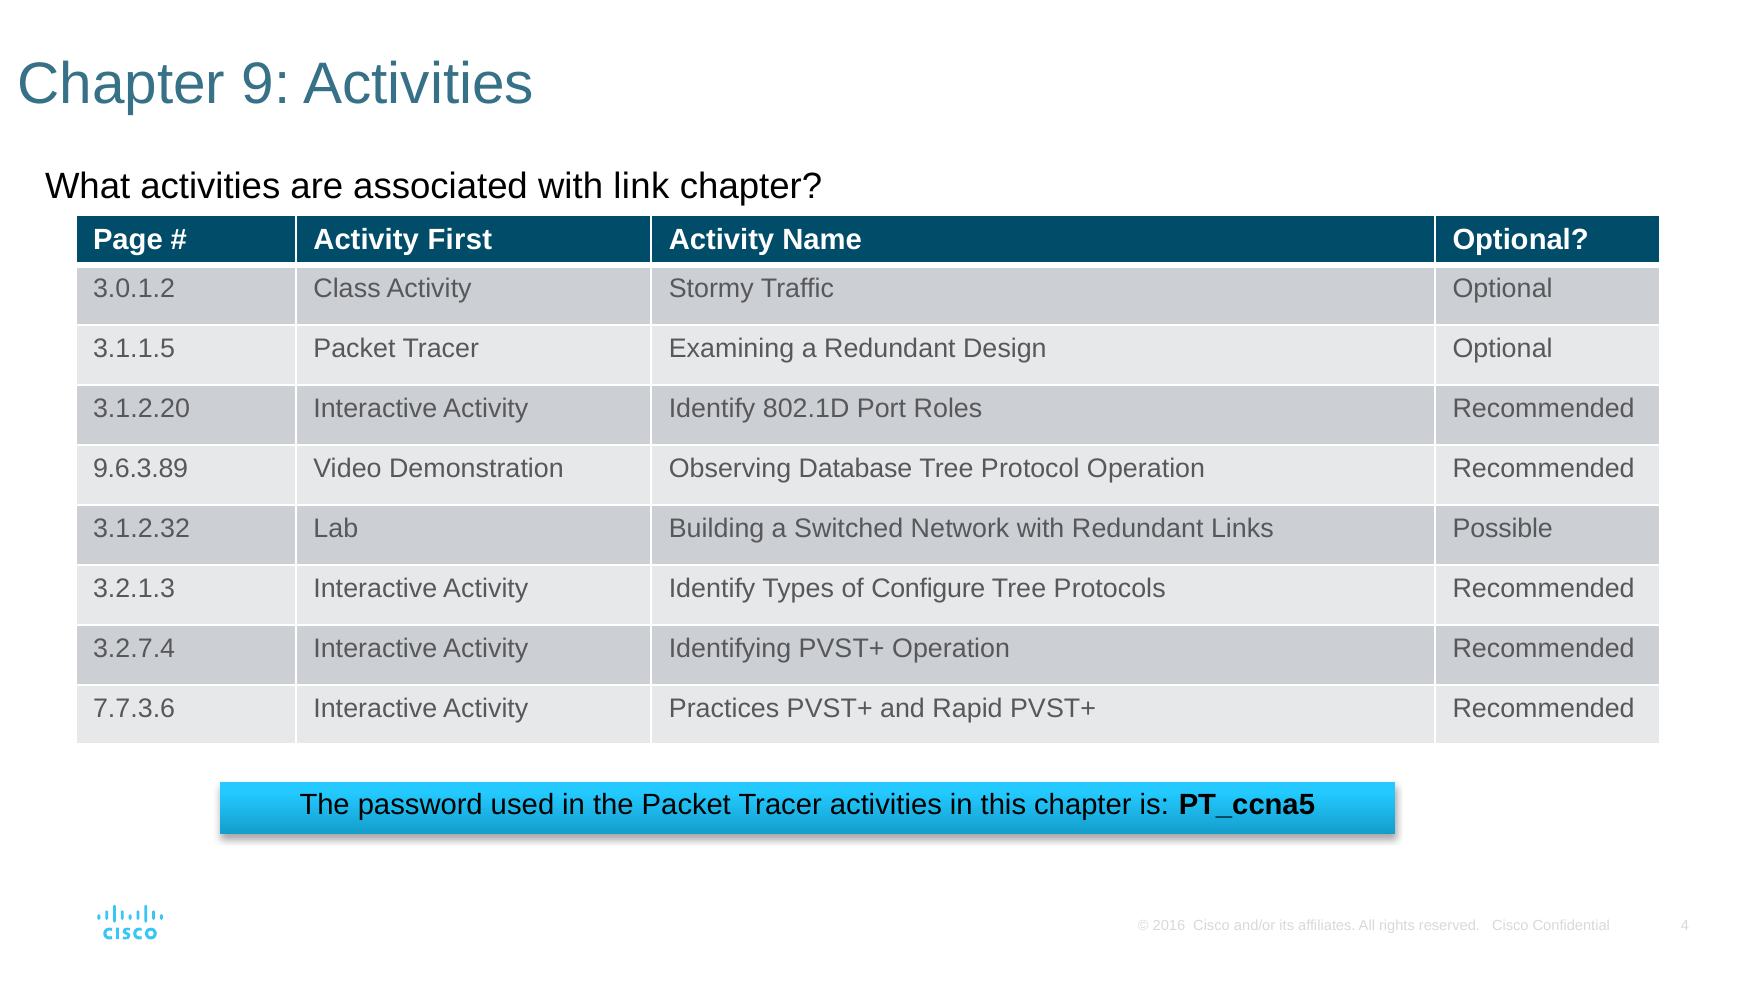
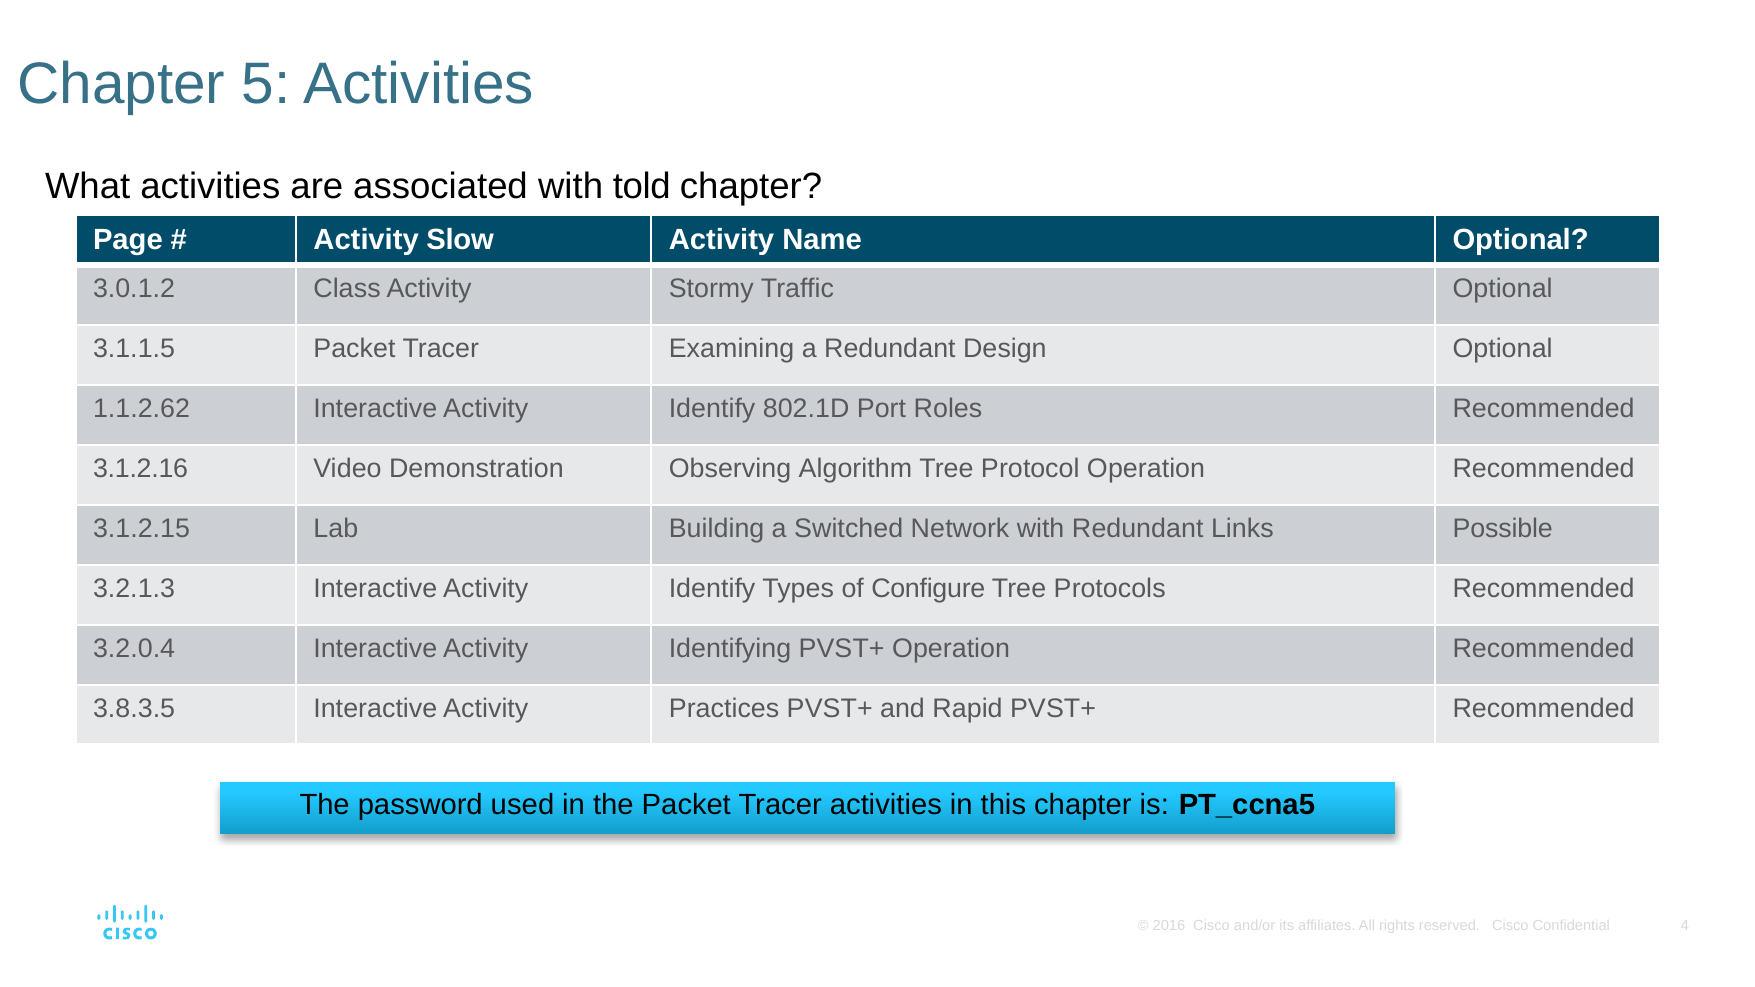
9: 9 -> 5 (266, 85)
link: link -> told (642, 187)
First: First -> Slow (460, 240)
3.1.2.20: 3.1.2.20 -> 1.1.2.62 (142, 409)
9.6.3.89: 9.6.3.89 -> 3.1.2.16 (141, 469)
Database: Database -> Algorithm (855, 469)
3.1.2.32: 3.1.2.32 -> 3.1.2.15 (142, 529)
3.2.7.4: 3.2.7.4 -> 3.2.0.4 (134, 649)
7.7.3.6: 7.7.3.6 -> 3.8.3.5 (134, 709)
